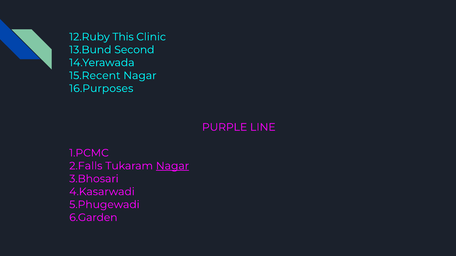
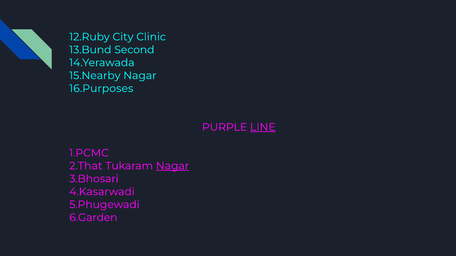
This: This -> City (123, 37)
15.Recent: 15.Recent -> 15.Nearby (95, 76)
LINE underline: none -> present (263, 127)
2.Falls: 2.Falls -> 2.That (86, 166)
